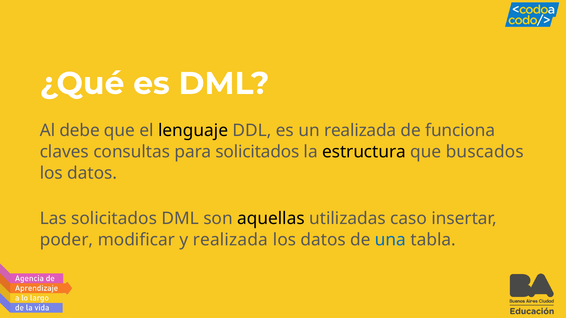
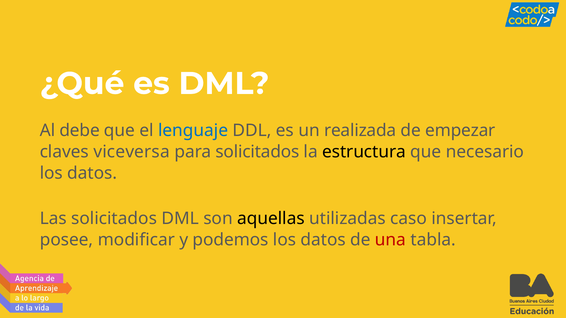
lenguaje colour: black -> blue (193, 130)
funciona: funciona -> empezar (460, 130)
consultas: consultas -> viceversa (132, 152)
buscados: buscados -> necesario (485, 152)
poder: poder -> posee (67, 240)
y realizada: realizada -> podemos (231, 240)
una colour: blue -> red (390, 240)
